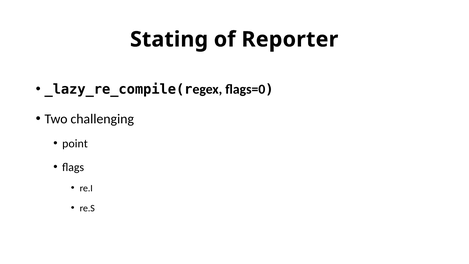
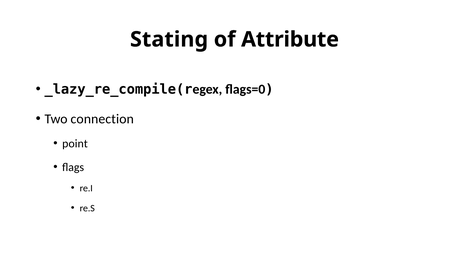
Reporter: Reporter -> Attribute (290, 39)
challenging: challenging -> connection (102, 119)
